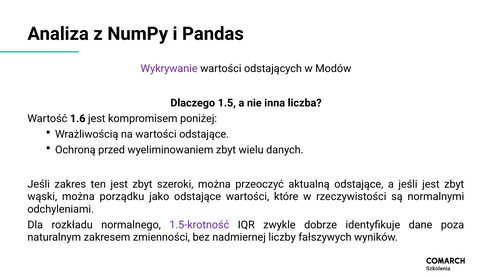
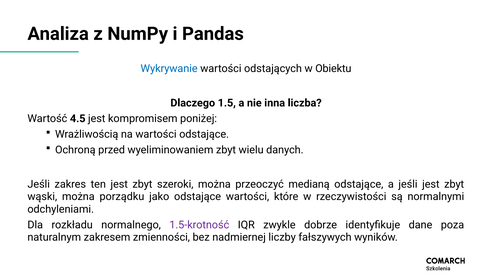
Wykrywanie colour: purple -> blue (169, 68)
Modów: Modów -> Obiektu (333, 68)
1.6: 1.6 -> 4.5 (78, 118)
aktualną: aktualną -> medianą (309, 184)
